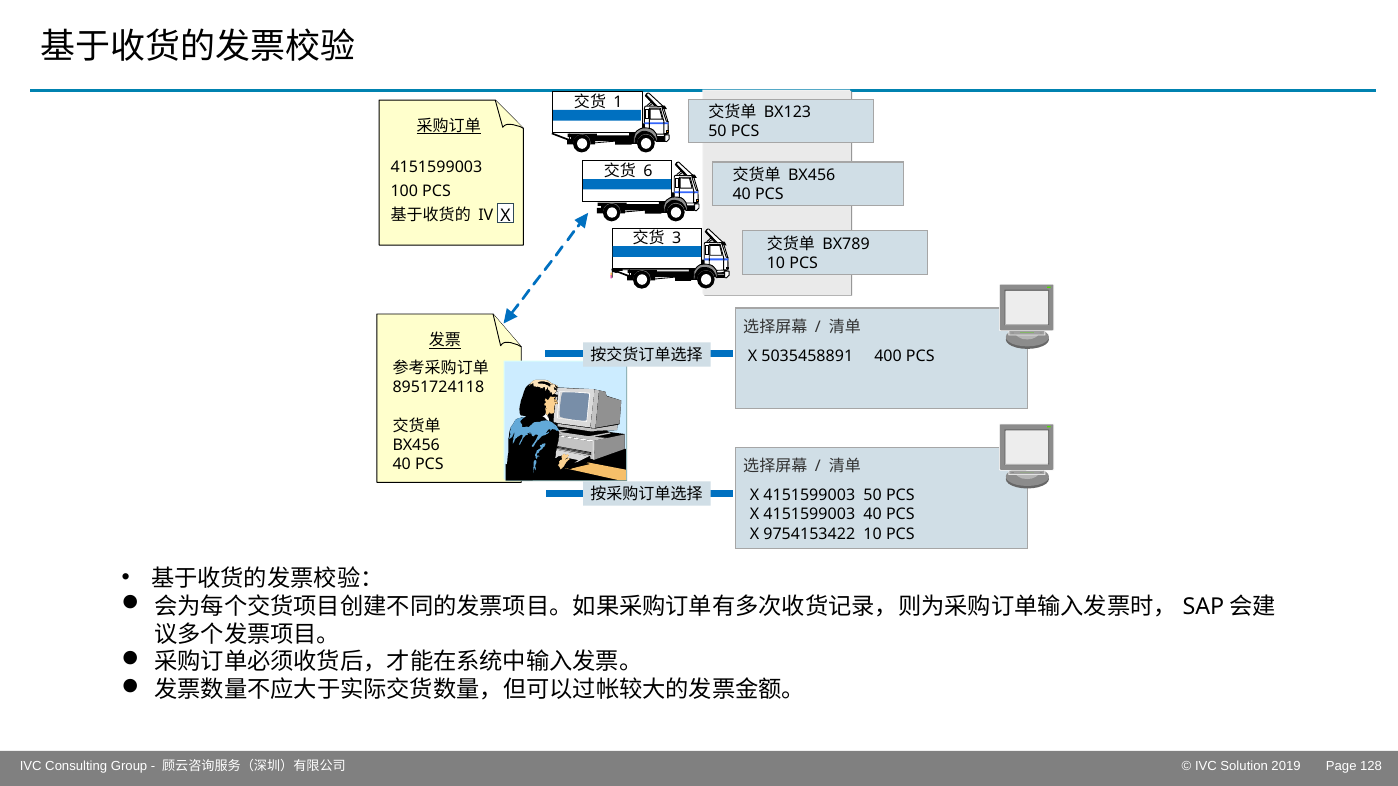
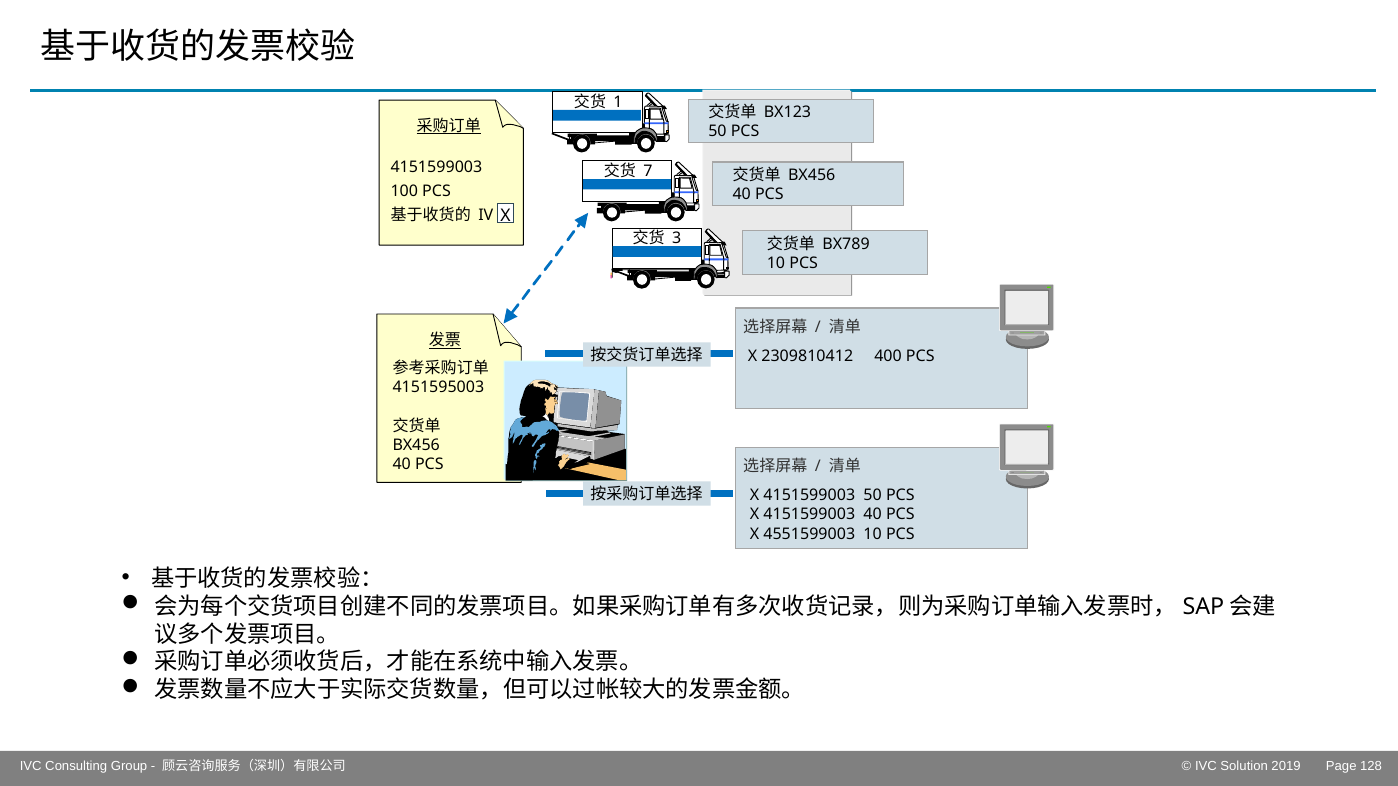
6: 6 -> 7 (648, 171)
5035458891: 5035458891 -> 2309810412 (807, 356)
8951724118: 8951724118 -> 4151595003 (438, 387)
9754153422: 9754153422 -> 4551599003 (809, 534)
